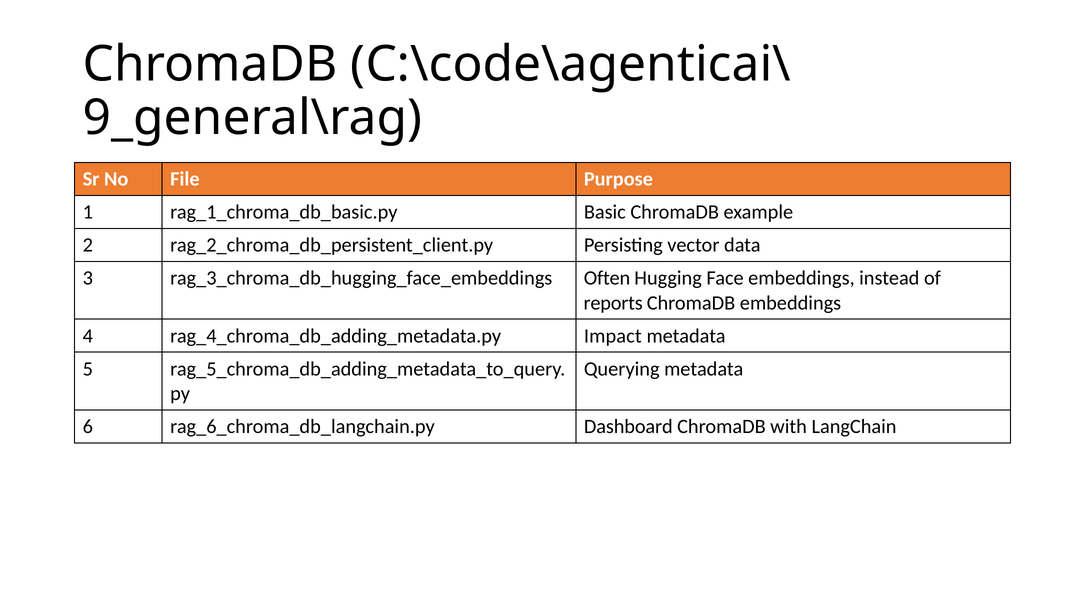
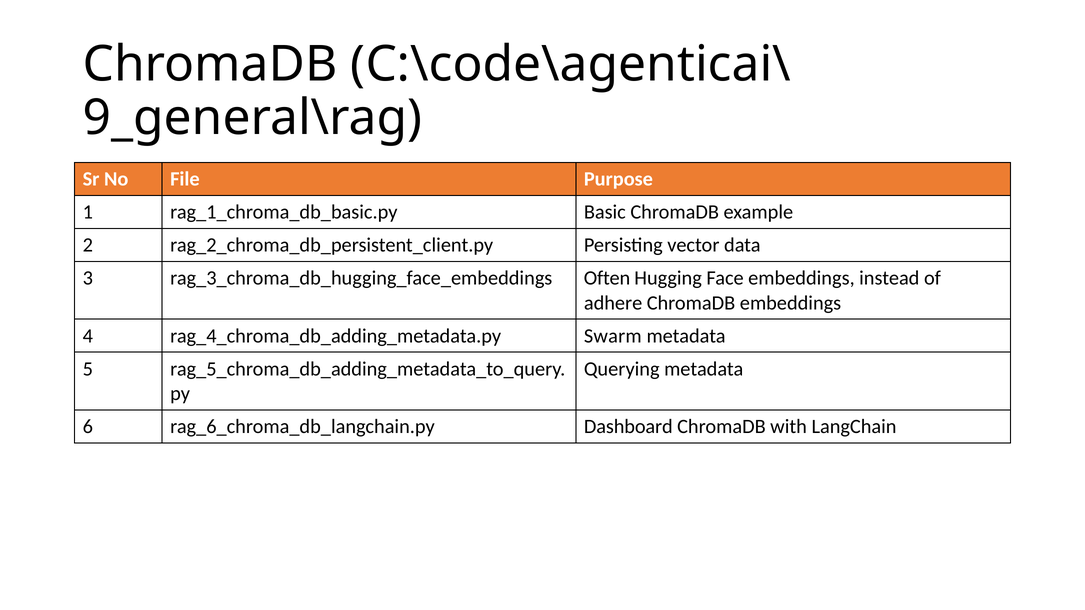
reports: reports -> adhere (613, 303)
Impact: Impact -> Swarm (613, 336)
